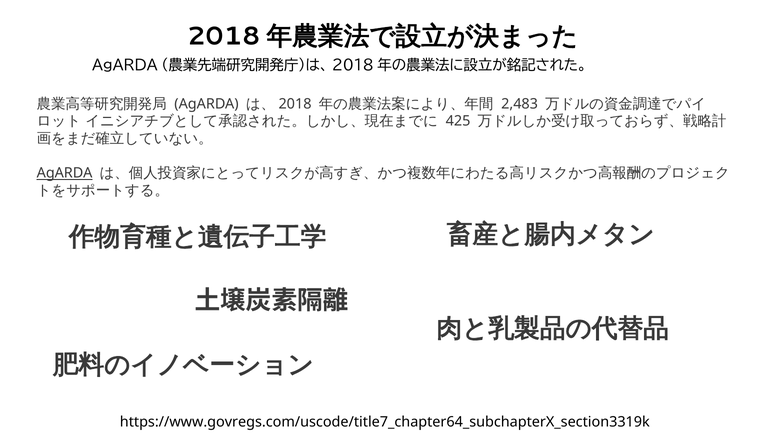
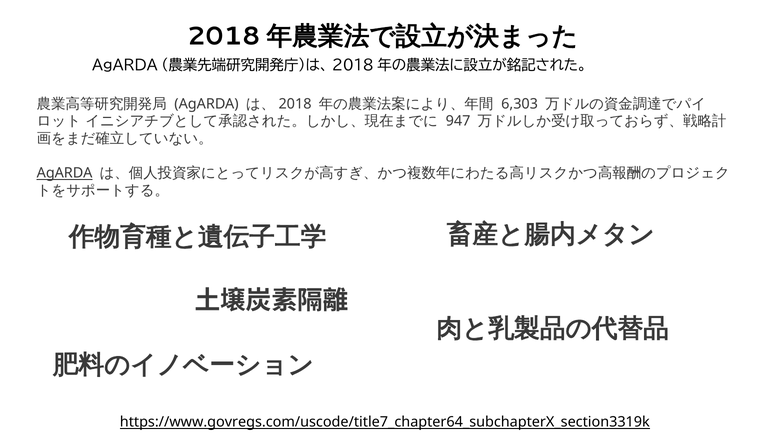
2,483: 2,483 -> 6,303 (520, 104)
425: 425 -> 947 (458, 121)
https://www.govregs.com/uscode/title7_chapter64_subchapterX_section3319k underline: none -> present (385, 422)
